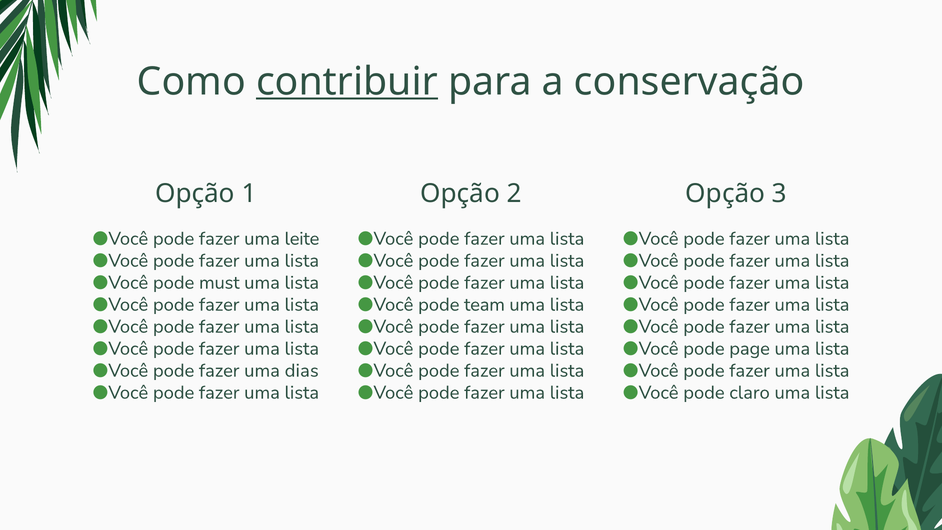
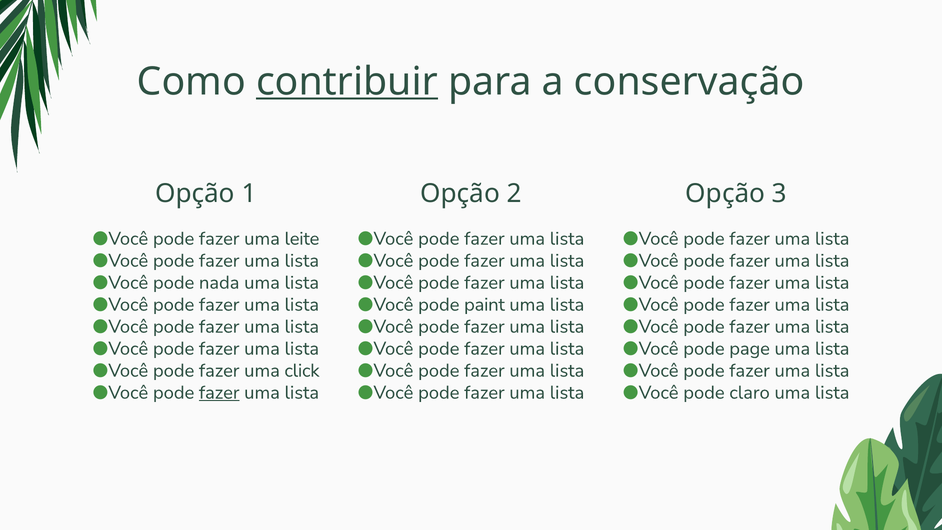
must: must -> nada (219, 283)
team: team -> paint (484, 305)
dias: dias -> click (302, 371)
fazer underline: none -> present (219, 393)
